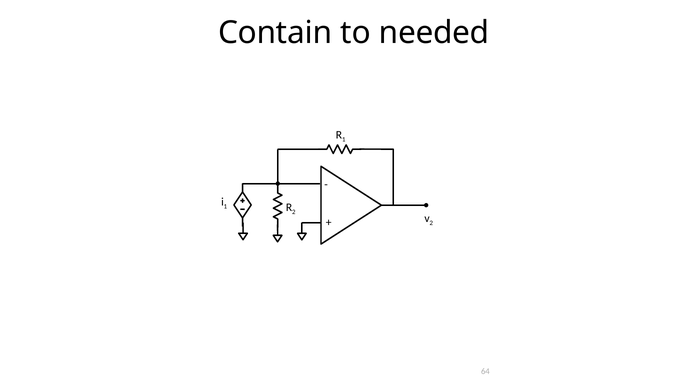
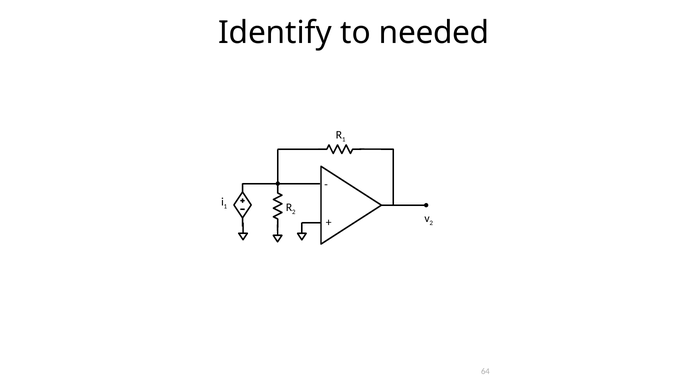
Contain: Contain -> Identify (275, 33)
